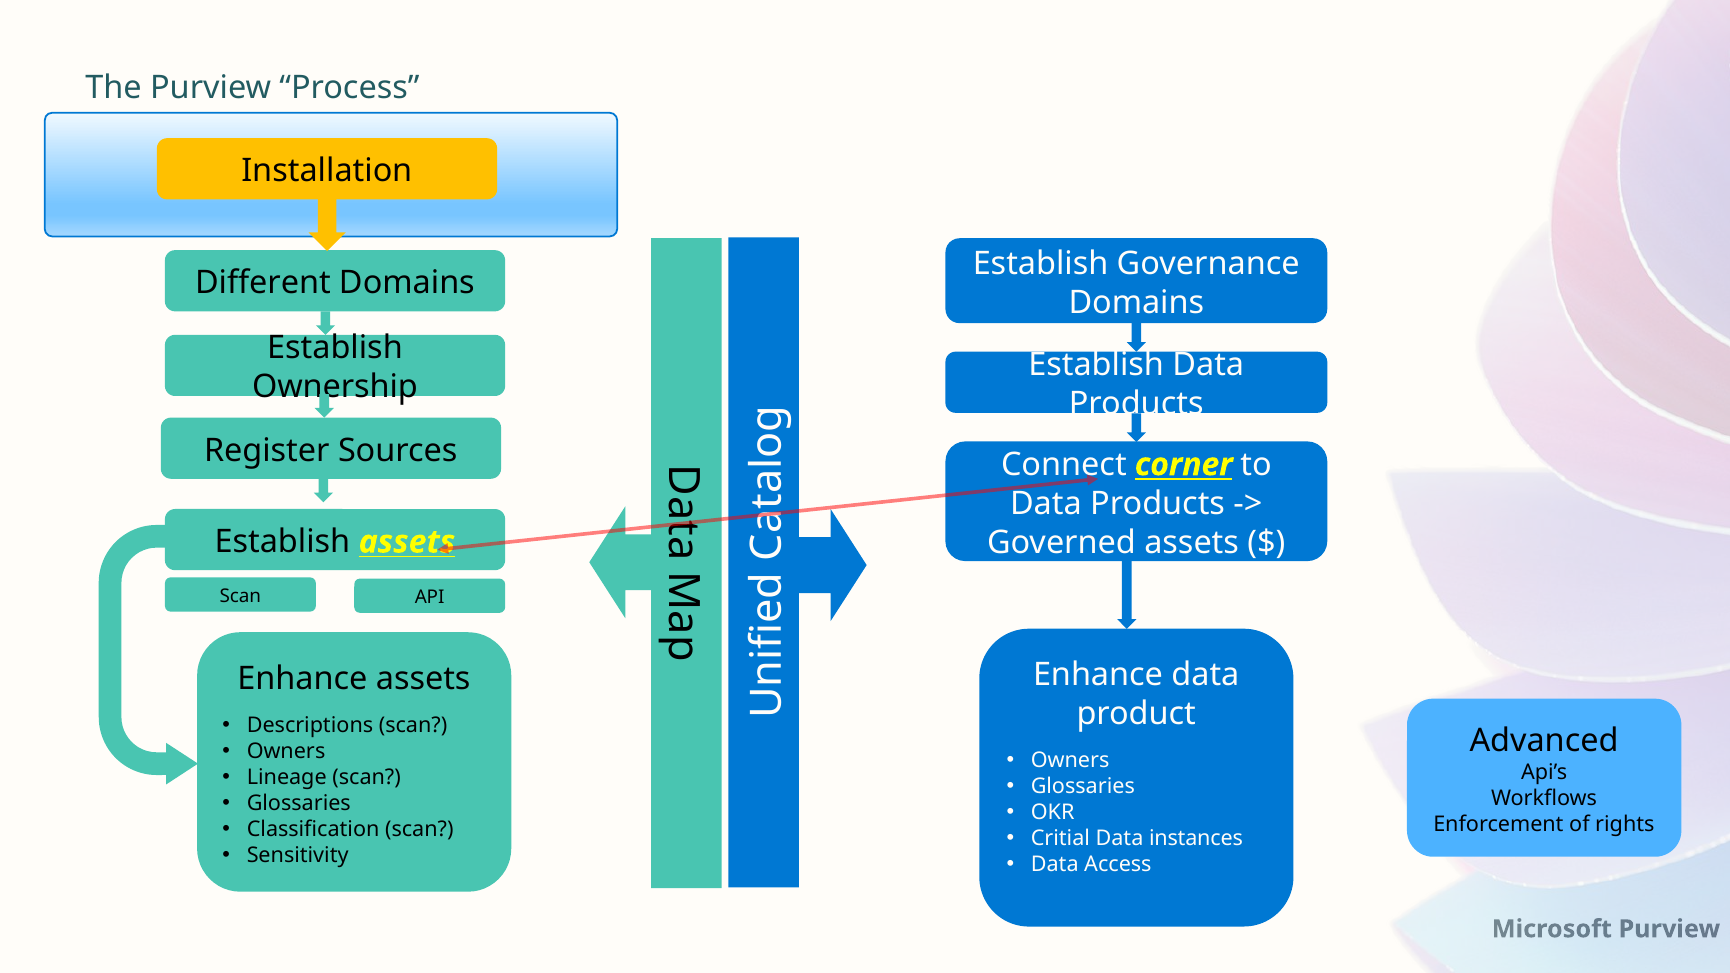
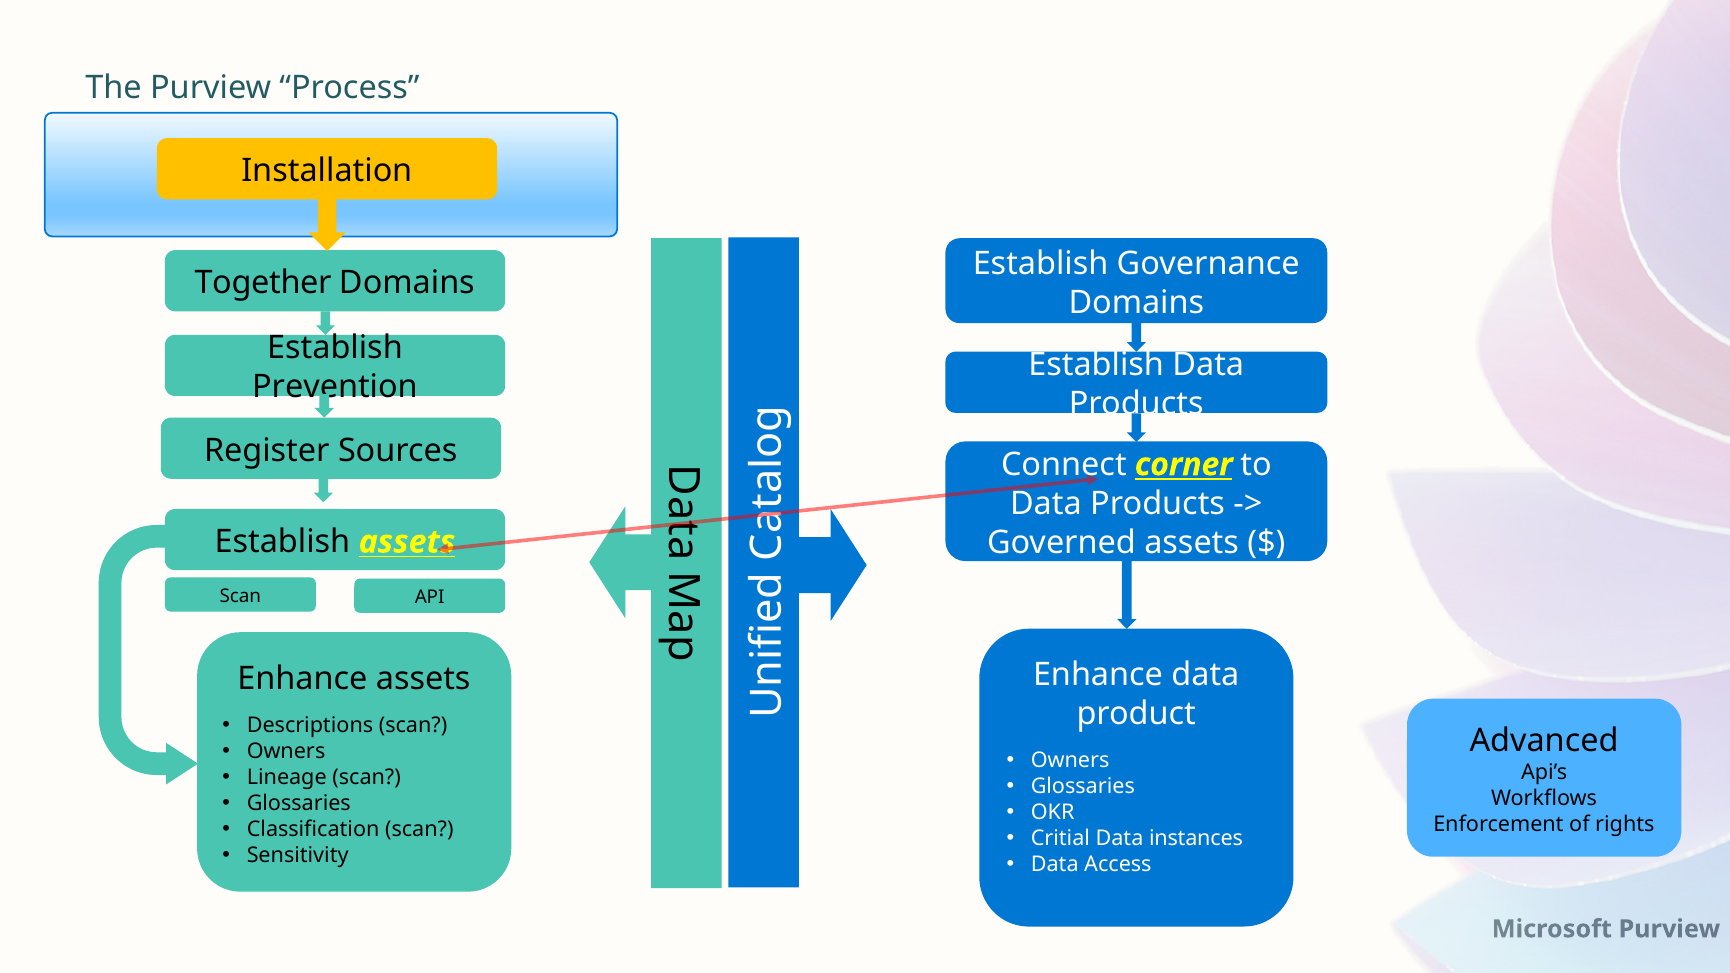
Different: Different -> Together (263, 283)
Ownership: Ownership -> Prevention (335, 387)
